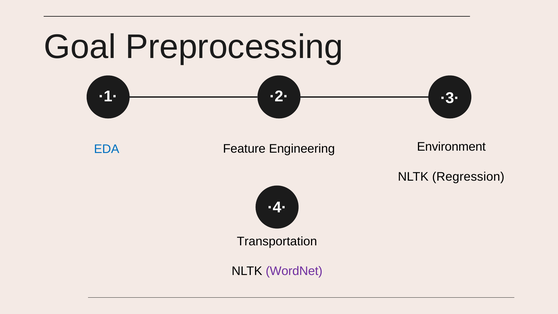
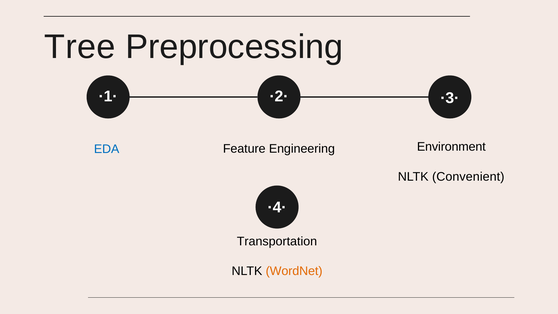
Goal: Goal -> Tree (80, 47)
Regression: Regression -> Convenient (468, 177)
WordNet colour: purple -> orange (294, 271)
